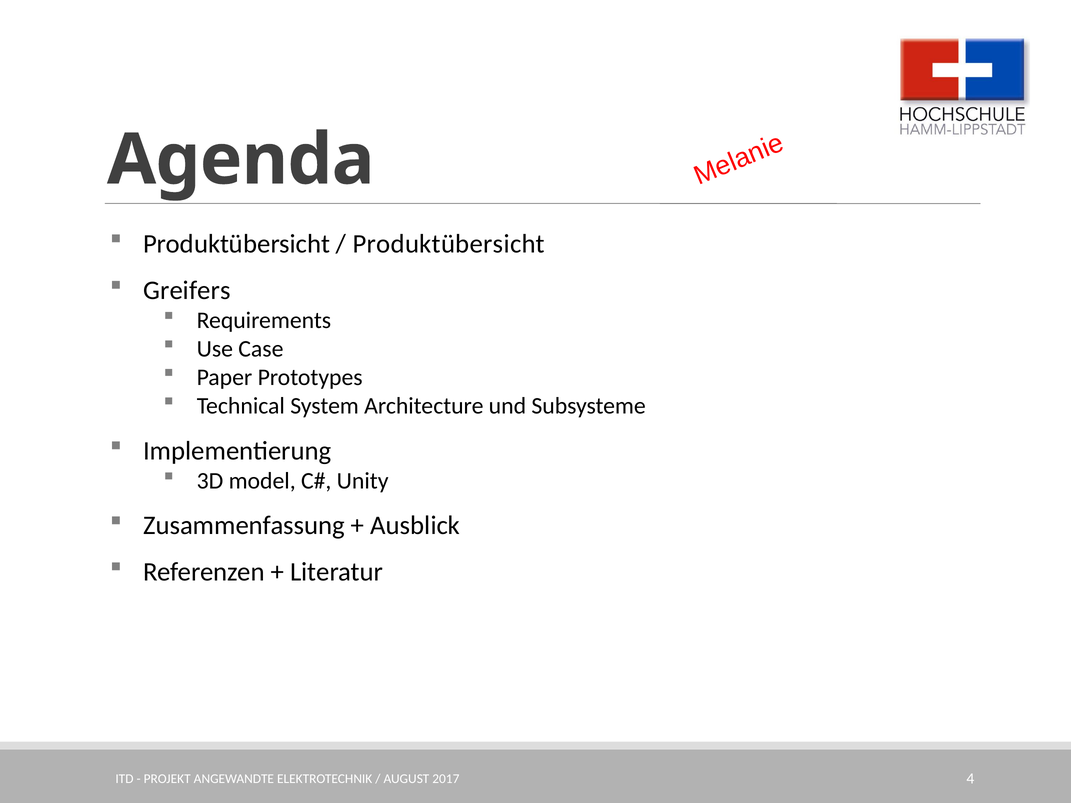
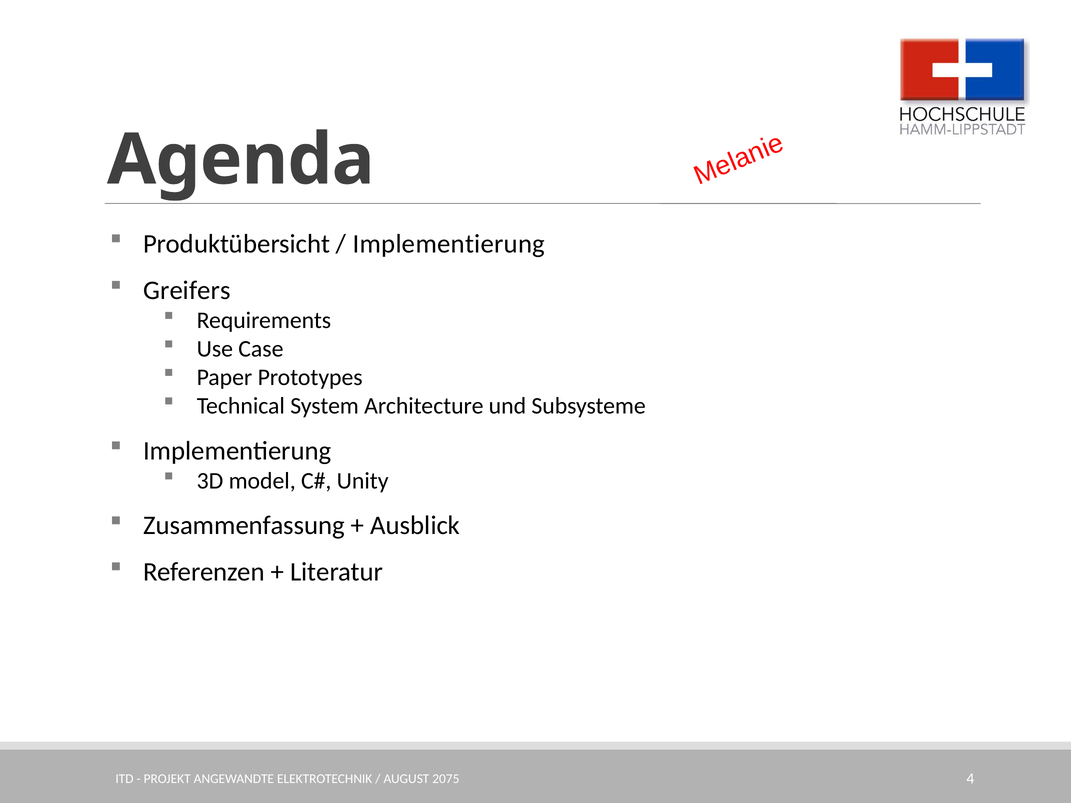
Produktübersicht: Produktübersicht -> Implementierung (449, 244)
2017: 2017 -> 2075 (446, 779)
